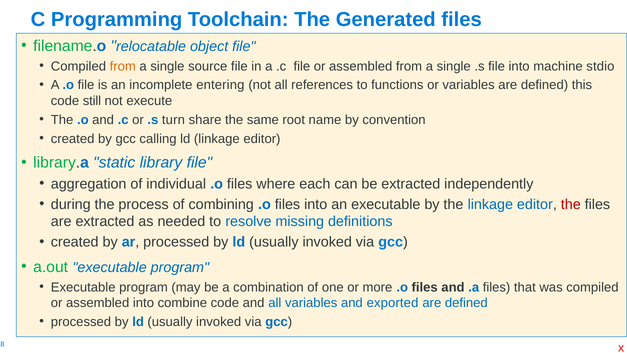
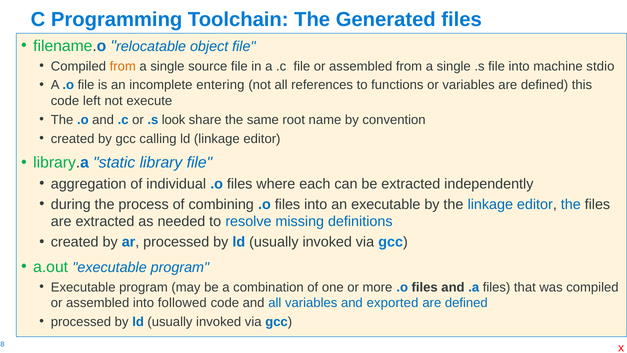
still: still -> left (92, 101)
turn: turn -> look (174, 120)
the colour: red -> blue (571, 204)
combine: combine -> followed (182, 303)
